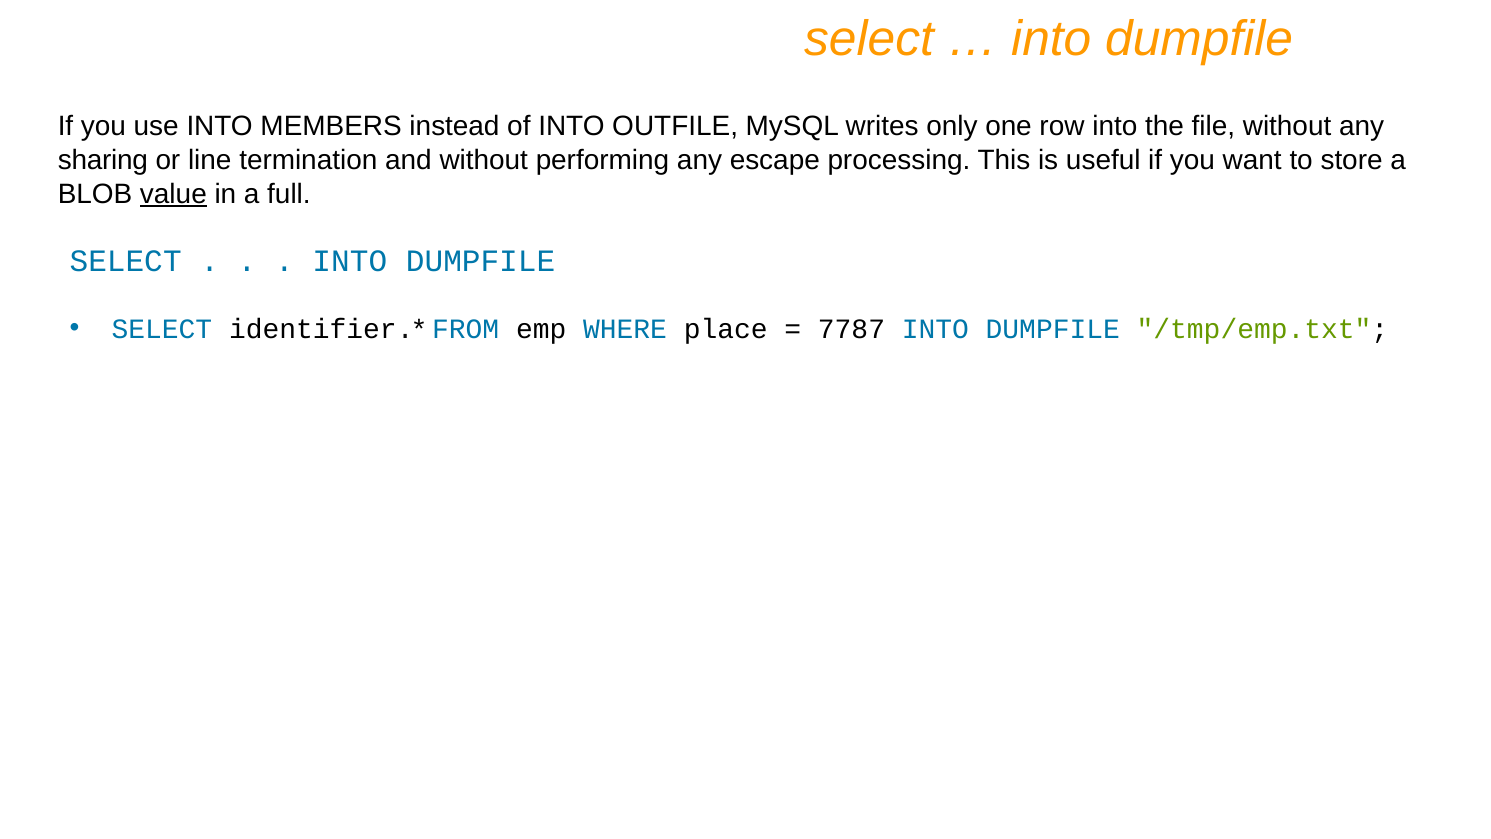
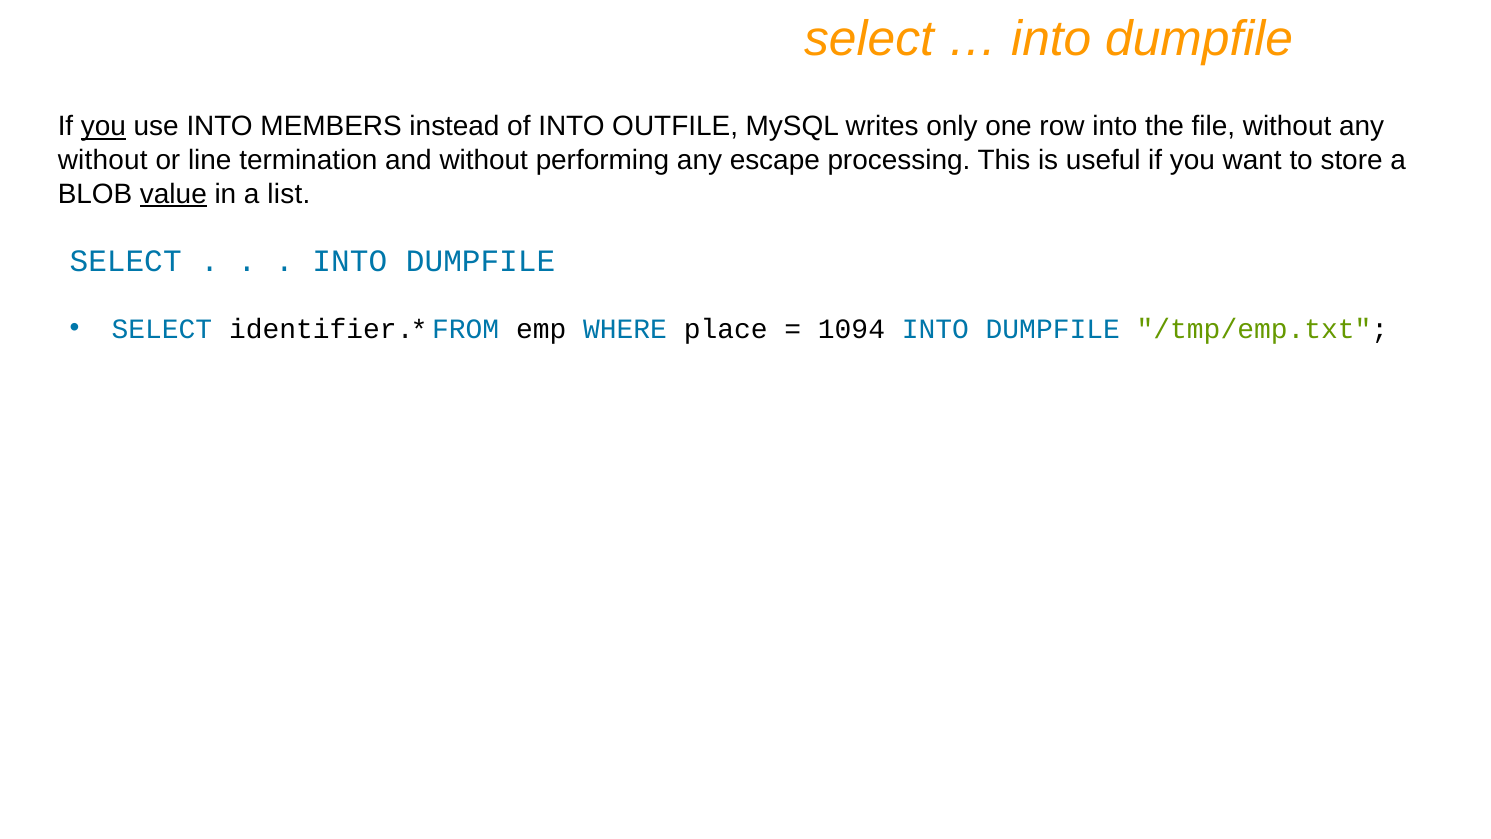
you underline: none -> present (103, 127)
sharing: sharing -> without (103, 160)
full: full -> list (289, 194)
7787: 7787 -> 1094 (851, 329)
